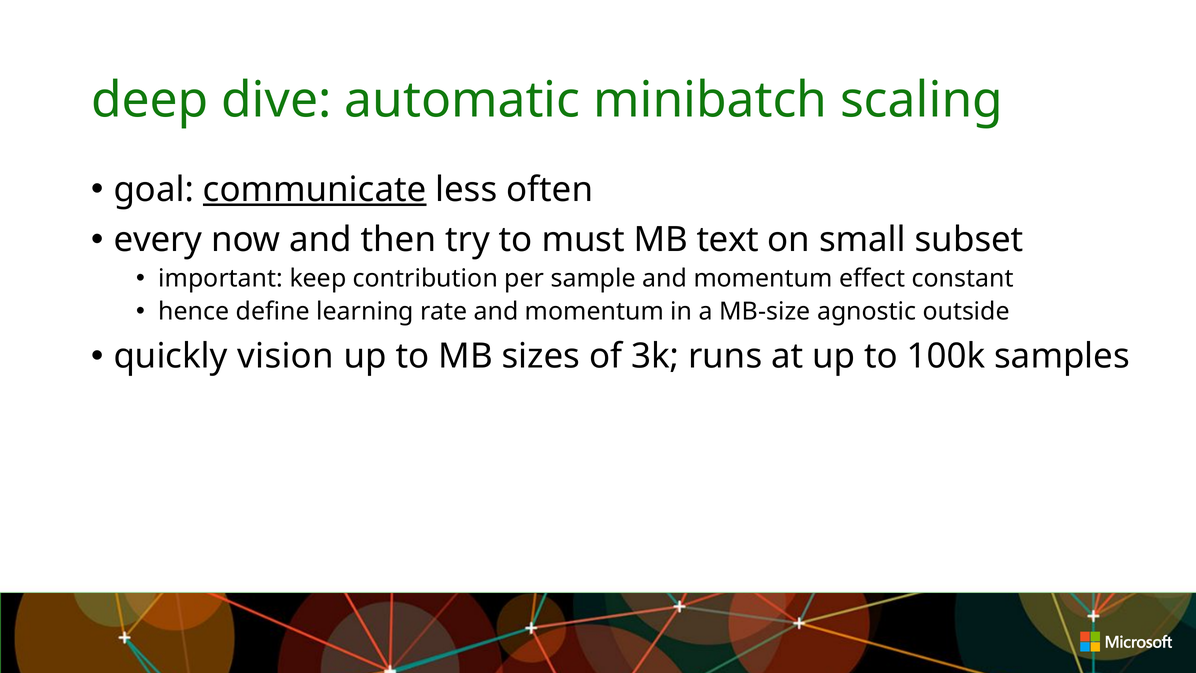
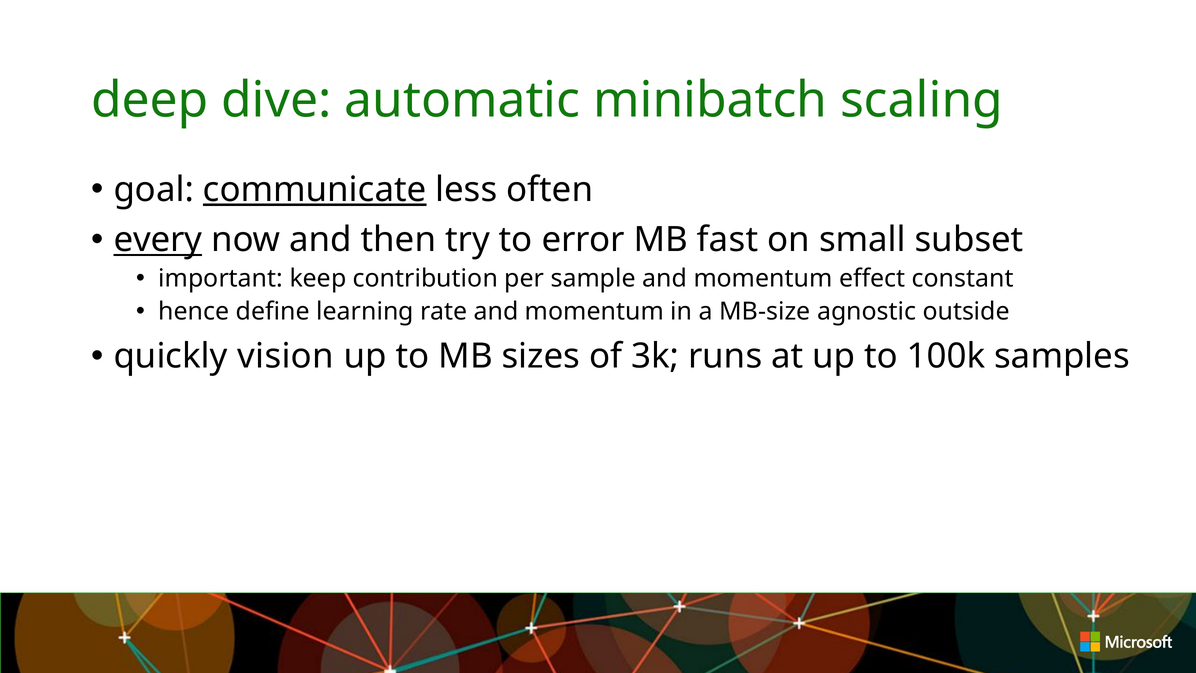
every underline: none -> present (158, 240)
must: must -> error (583, 240)
text: text -> fast (727, 240)
